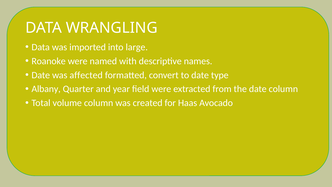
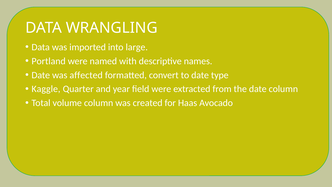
Roanoke: Roanoke -> Portland (49, 61)
Albany: Albany -> Kaggle (46, 89)
